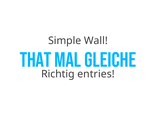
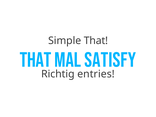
Simple Wall: Wall -> That (96, 41)
gleiche: gleiche -> satisfy (110, 60)
